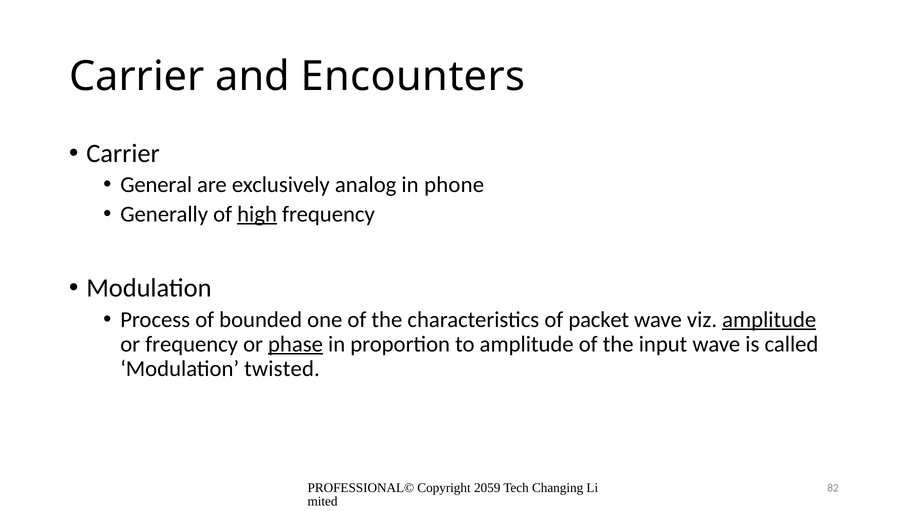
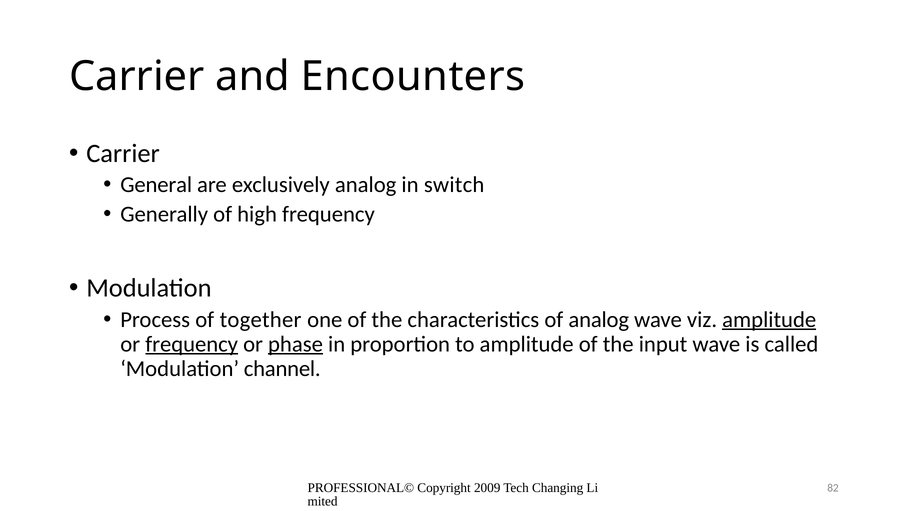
phone: phone -> switch (454, 185)
high underline: present -> none (257, 214)
bounded: bounded -> together (261, 319)
of packet: packet -> analog (599, 319)
frequency underline: none -> present (192, 344)
twisted: twisted -> channel (282, 368)
2059: 2059 -> 2009 (487, 488)
